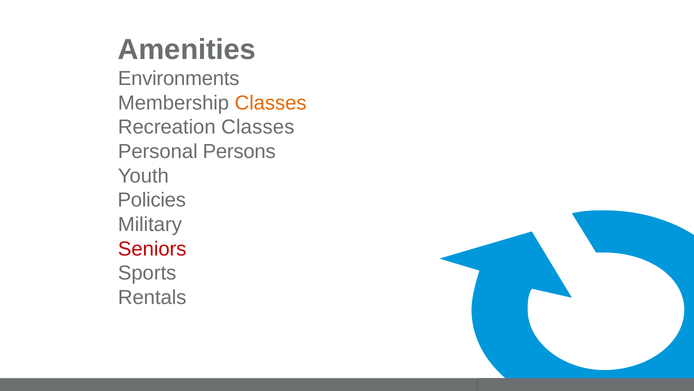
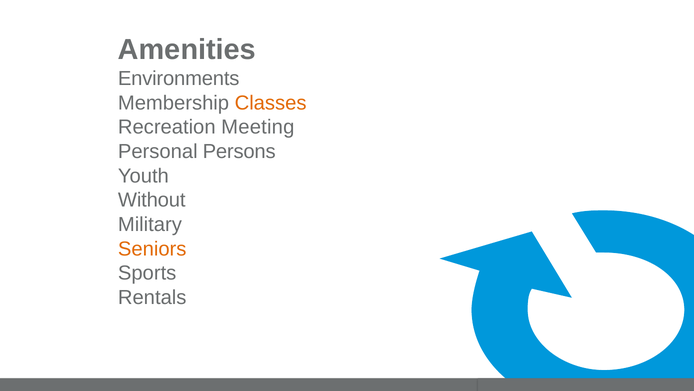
Recreation Classes: Classes -> Meeting (258, 127)
Policies: Policies -> Without (152, 200)
Seniors colour: red -> orange (152, 248)
